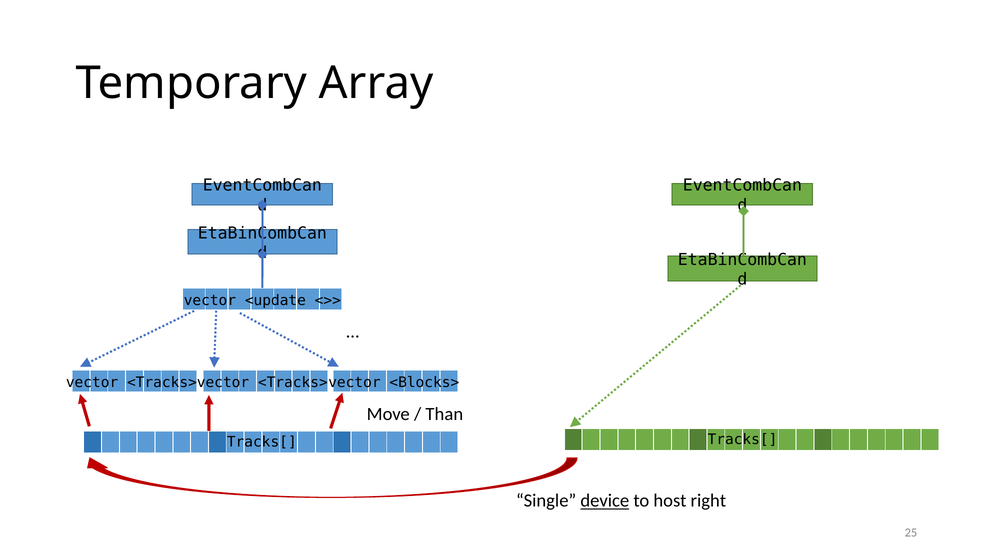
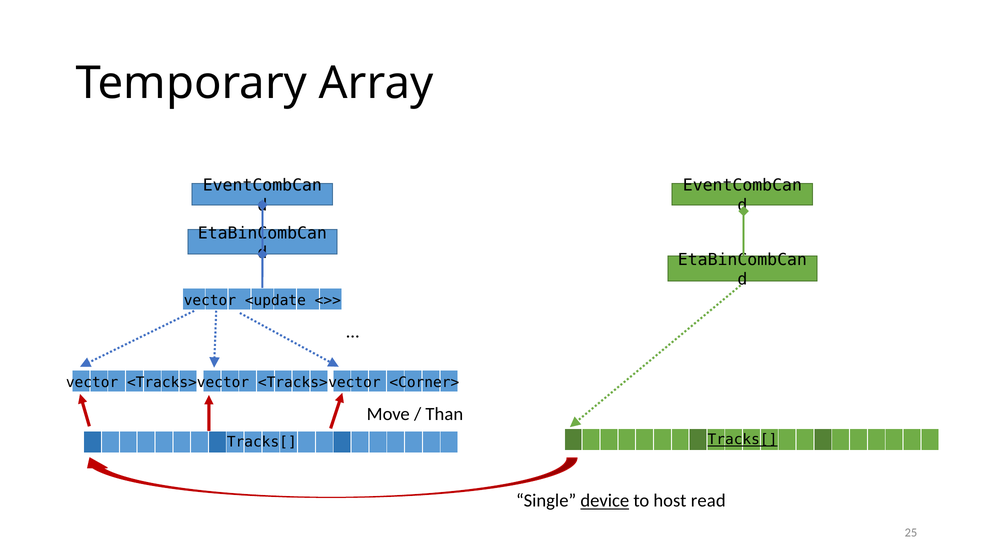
<Blocks>: <Blocks> -> <Corner> (424, 383)
Tracks[ underline: none -> present (742, 440)
right: right -> read (708, 501)
